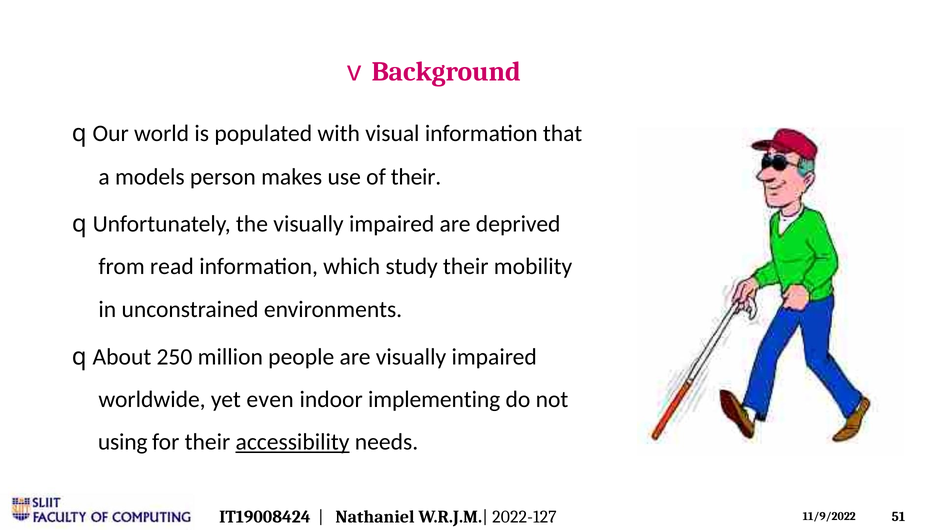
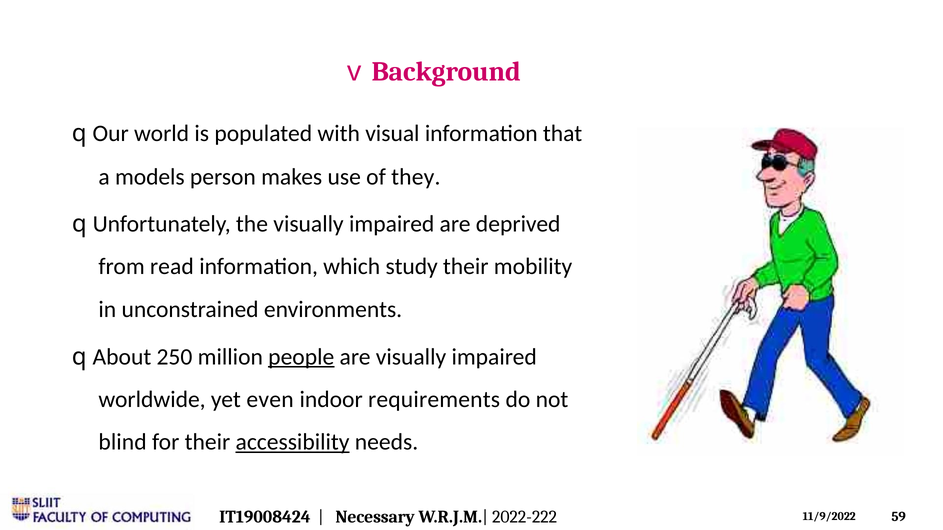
of their: their -> they (416, 177)
people underline: none -> present (301, 357)
implementing: implementing -> requirements (434, 400)
using: using -> blind (123, 443)
Nathaniel: Nathaniel -> Necessary (375, 517)
2022-127: 2022-127 -> 2022-222 (525, 517)
51: 51 -> 59 (899, 517)
